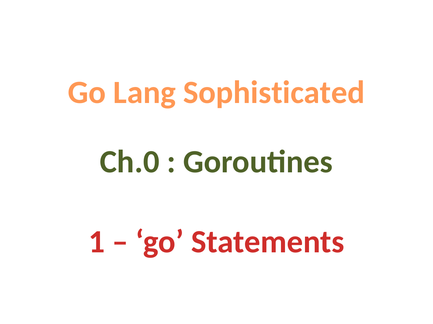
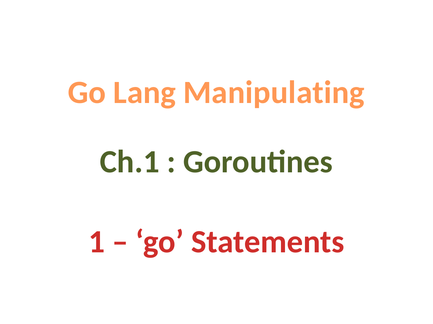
Sophisticated: Sophisticated -> Manipulating (274, 93)
Ch.0: Ch.0 -> Ch.1 (130, 162)
